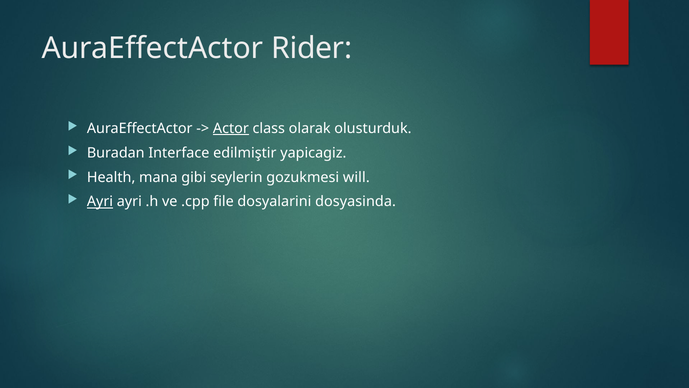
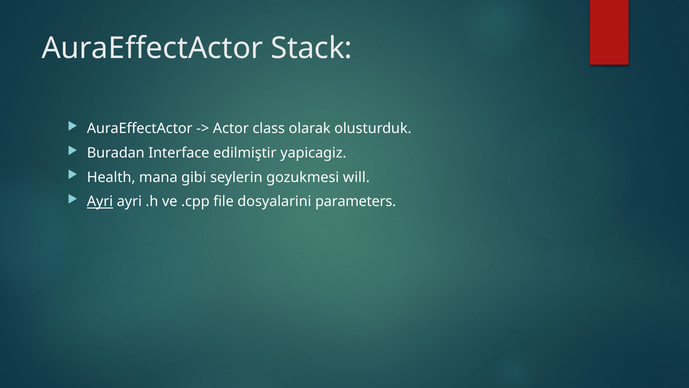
Rider: Rider -> Stack (312, 48)
Actor underline: present -> none (231, 128)
dosyasinda: dosyasinda -> parameters (356, 201)
